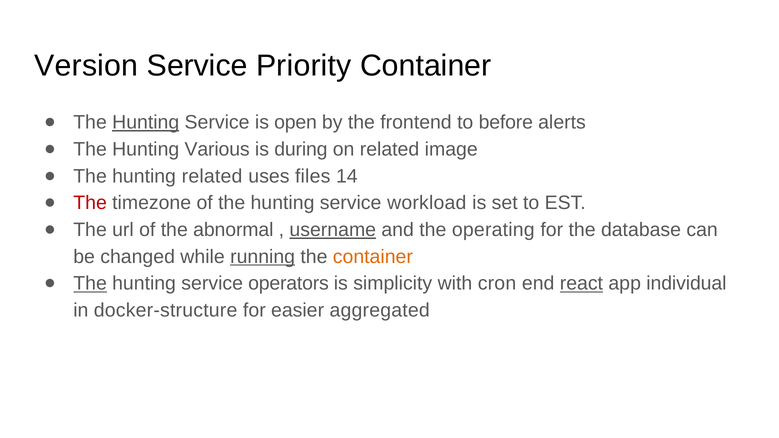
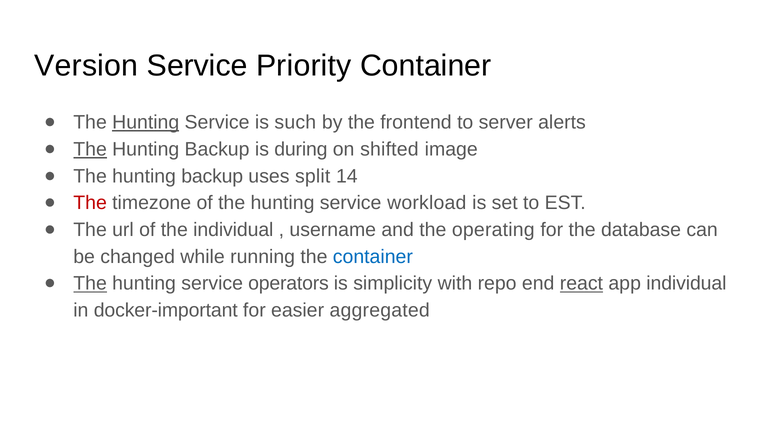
open: open -> such (295, 123)
before: before -> server (506, 123)
The underline: none -> present (90, 149)
Various: Various -> Backup (217, 149)
on related: related -> shifted (389, 149)
related: related -> backup (212, 176)
files: files -> split (313, 176)
the abnormal: abnormal -> individual (233, 230)
username underline: present -> none (333, 230)
running underline: present -> none (263, 257)
container colour: orange -> blue (373, 257)
cron: cron -> repo (497, 284)
docker-structure: docker-structure -> docker-important (166, 311)
